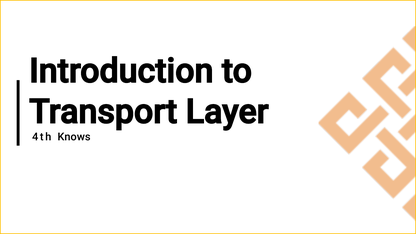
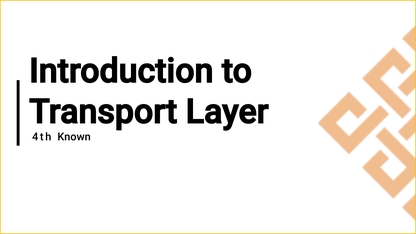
Knows: Knows -> Known (74, 137)
